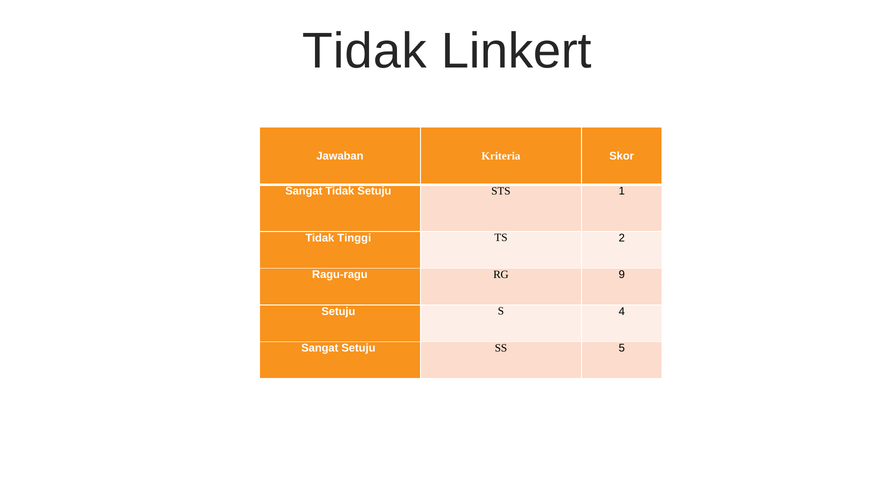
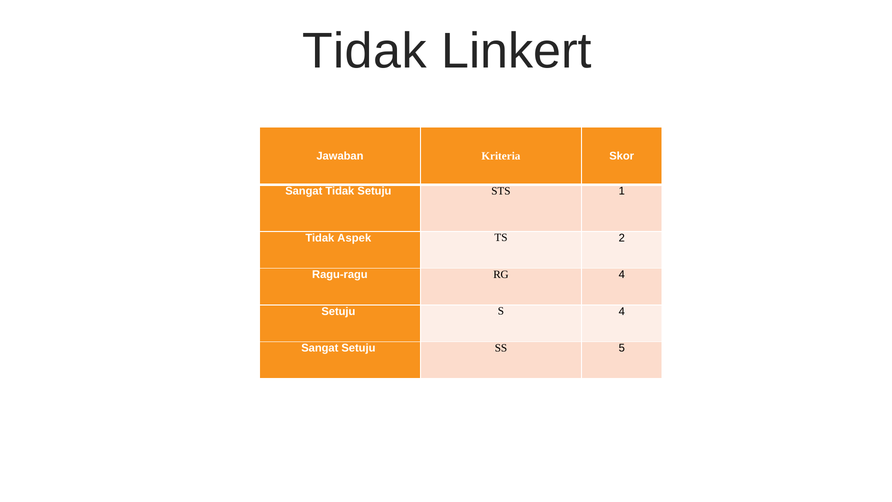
Tinggi: Tinggi -> Aspek (354, 238)
RG 9: 9 -> 4 (622, 274)
